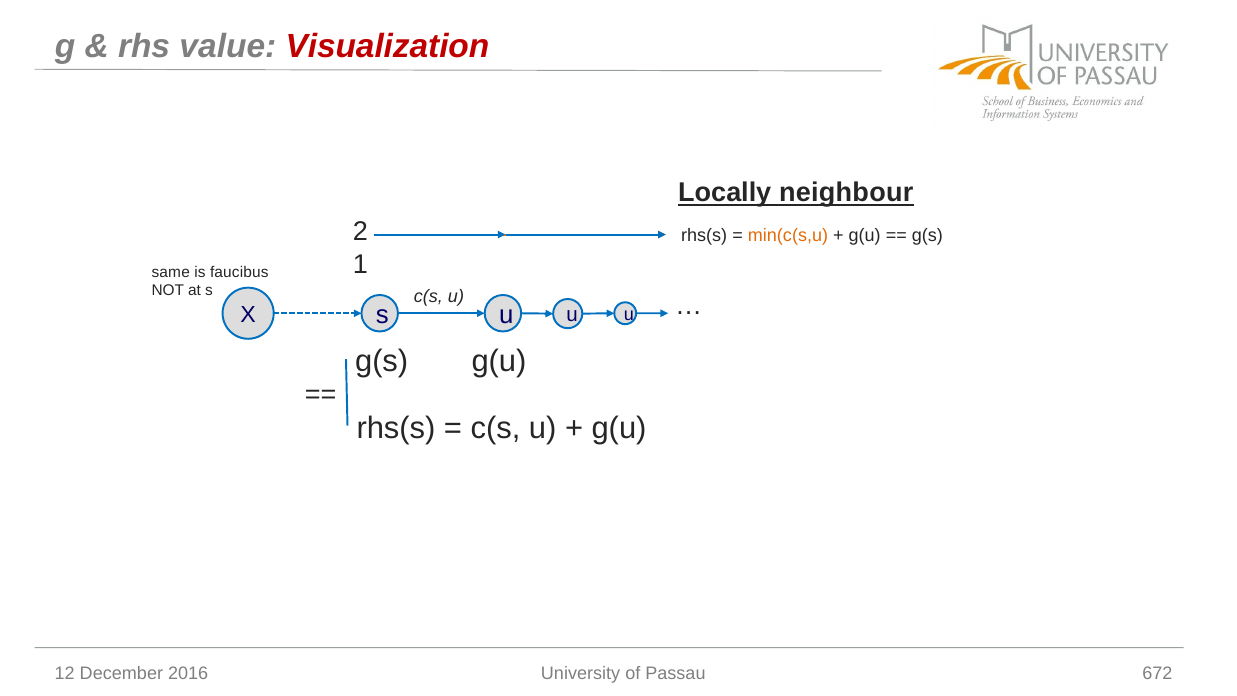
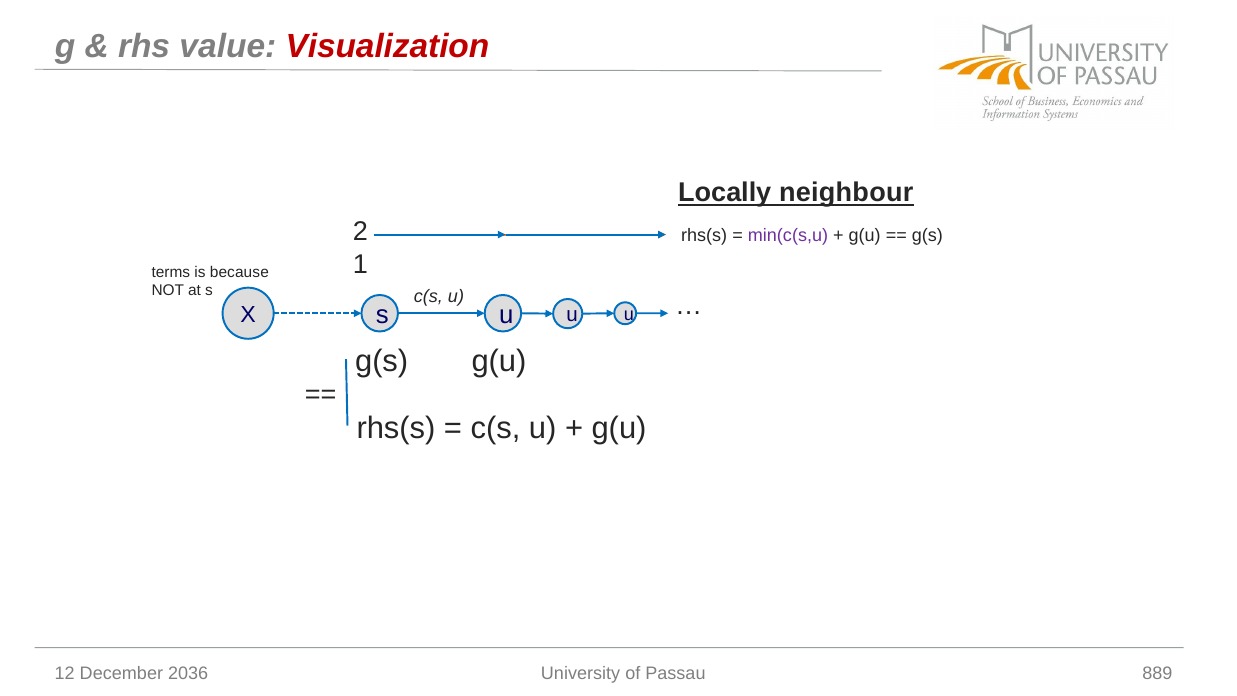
min(c(s,u colour: orange -> purple (788, 236)
same: same -> terms (171, 272)
faucibus: faucibus -> because (239, 272)
2016: 2016 -> 2036 (188, 673)
672: 672 -> 889 (1157, 673)
